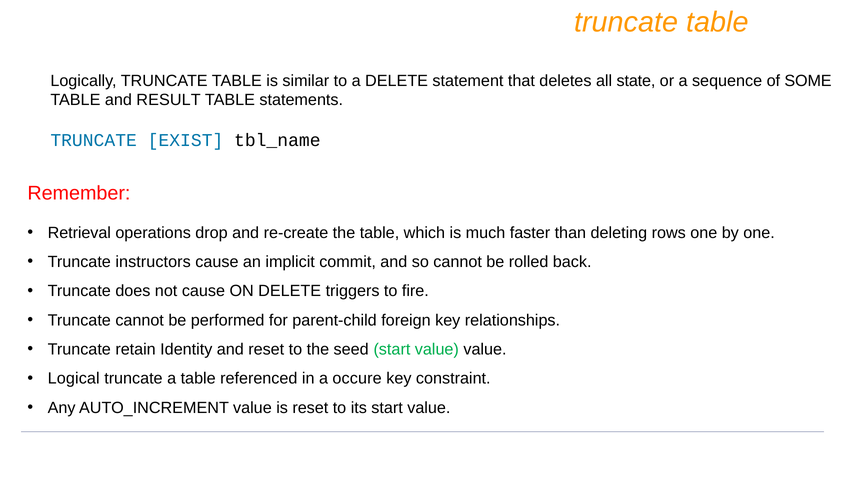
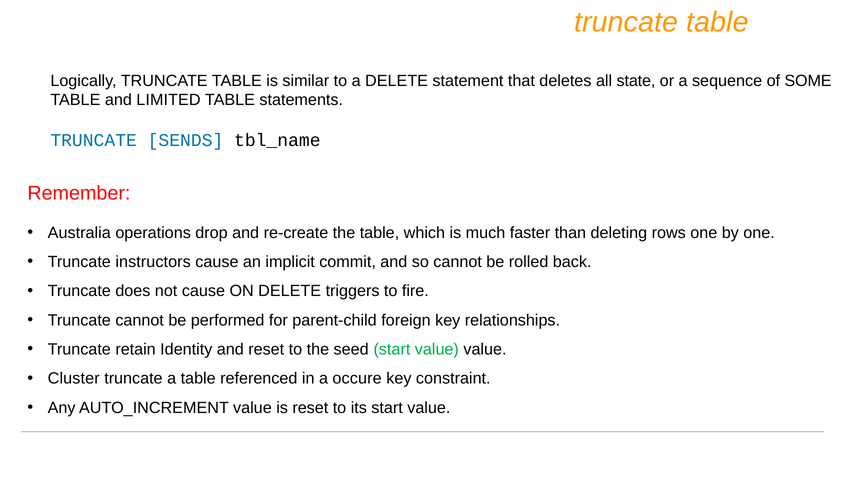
RESULT: RESULT -> LIMITED (168, 100)
EXIST: EXIST -> SENDS (186, 140)
Retrieval: Retrieval -> Australia (79, 233)
Logical: Logical -> Cluster (74, 378)
